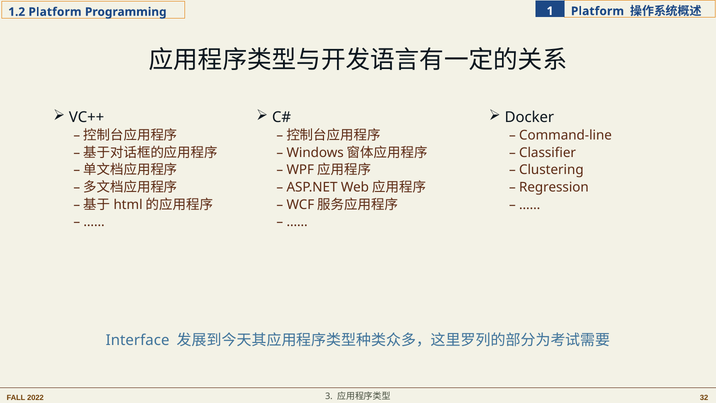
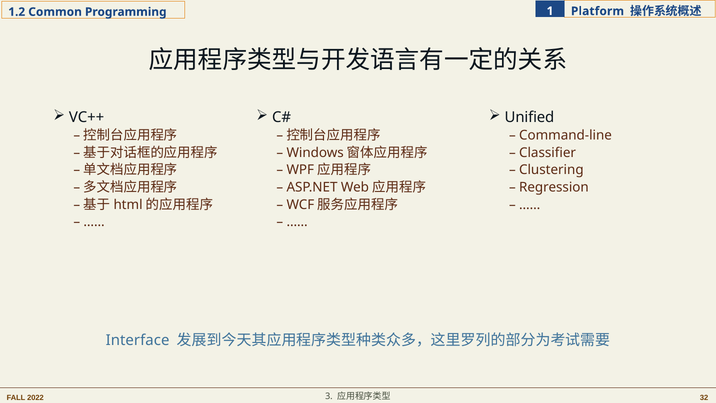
Platform: Platform -> Common (55, 12)
Docker: Docker -> Unified (529, 117)
